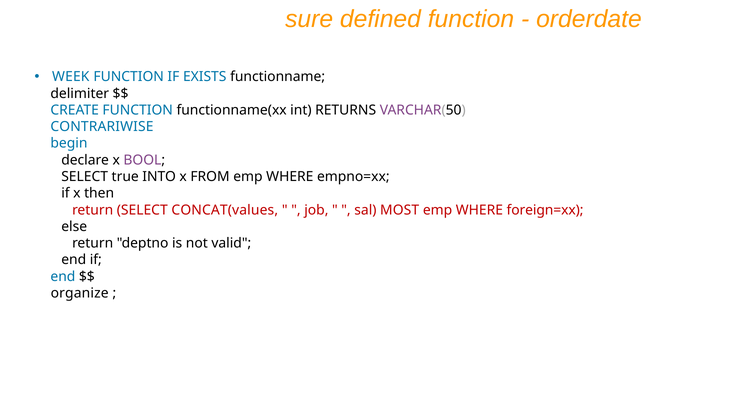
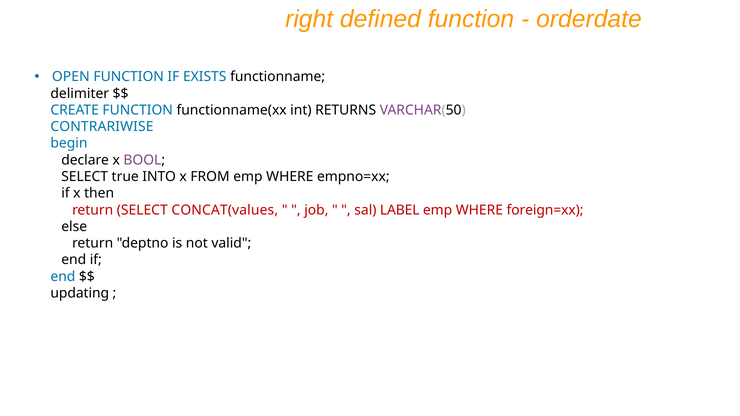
sure: sure -> right (309, 19)
WEEK: WEEK -> OPEN (71, 77)
MOST: MOST -> LABEL (400, 210)
organize: organize -> updating (80, 293)
